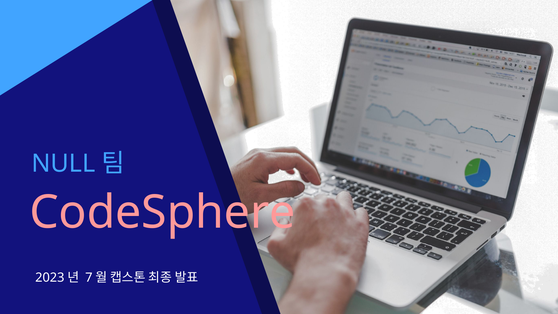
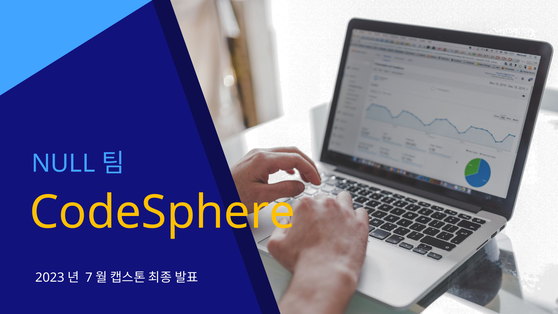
CodeSphere colour: pink -> yellow (162, 213)
